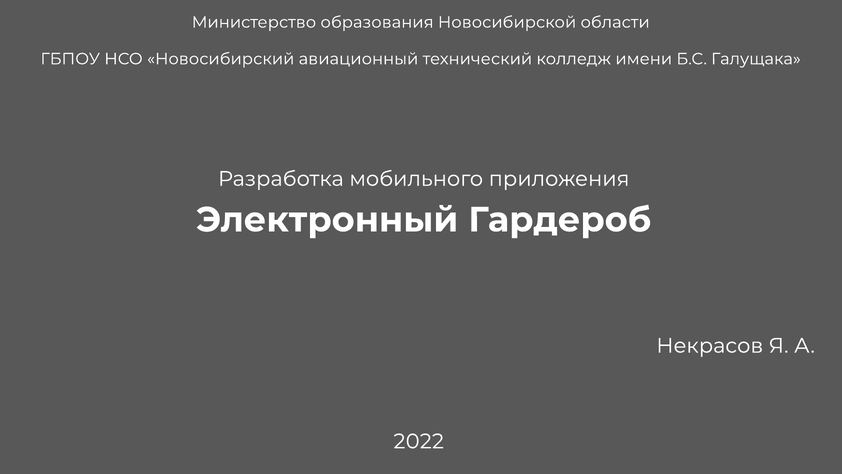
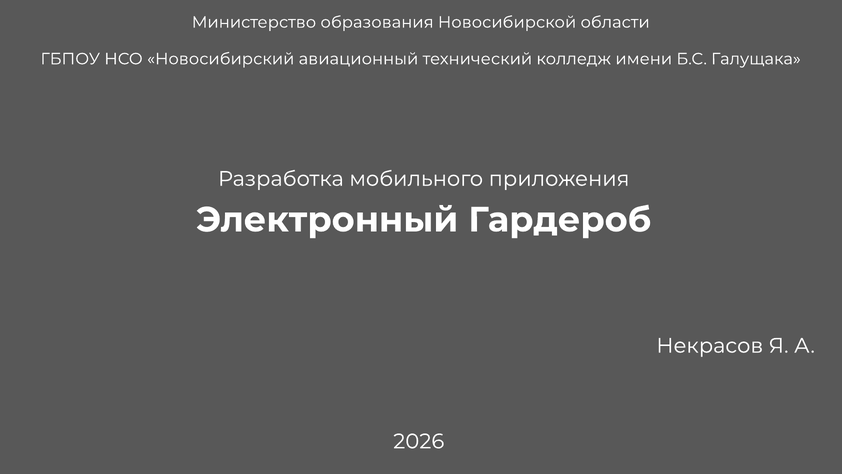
2022: 2022 -> 2026 (419, 441)
